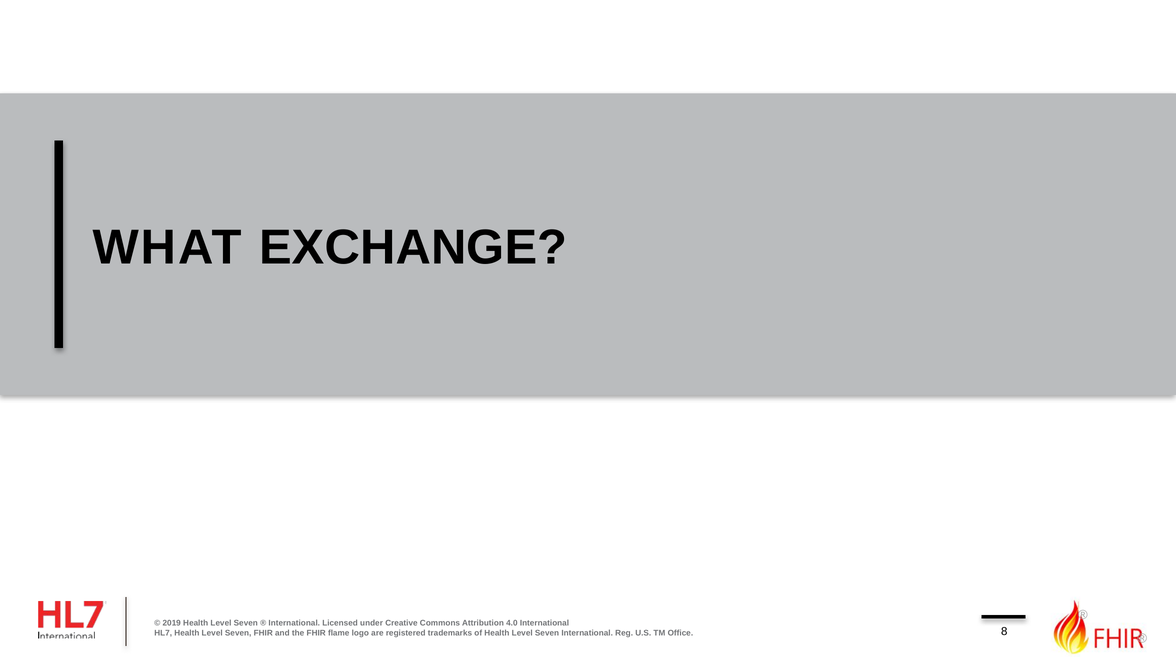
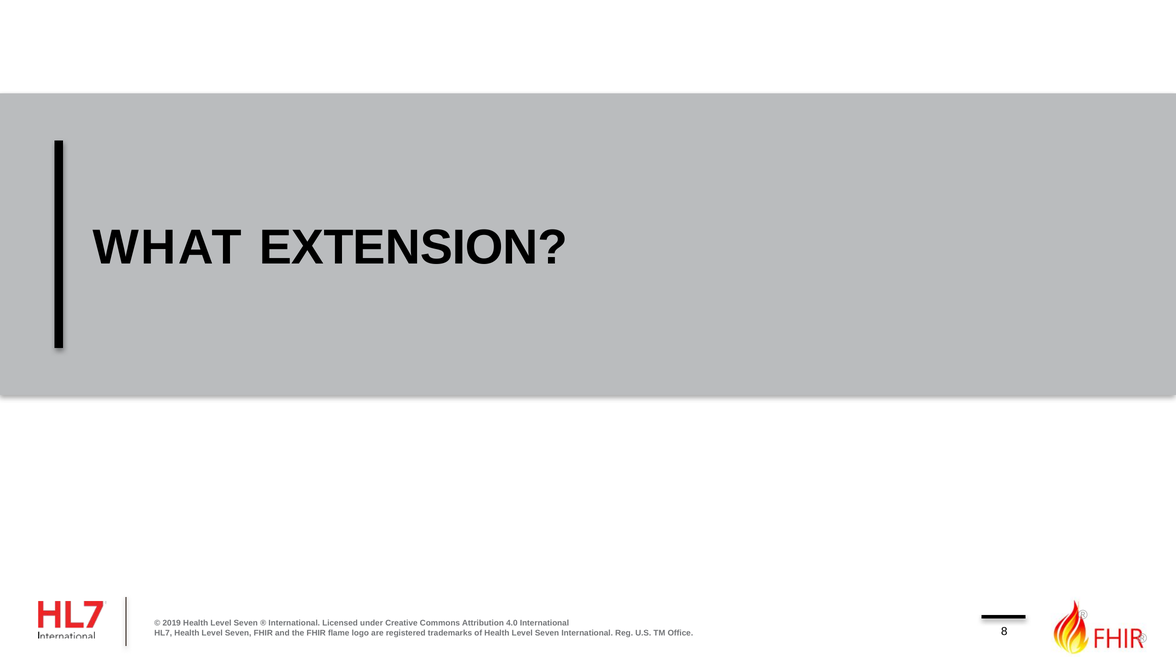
EXCHANGE: EXCHANGE -> EXTENSION (413, 247)
